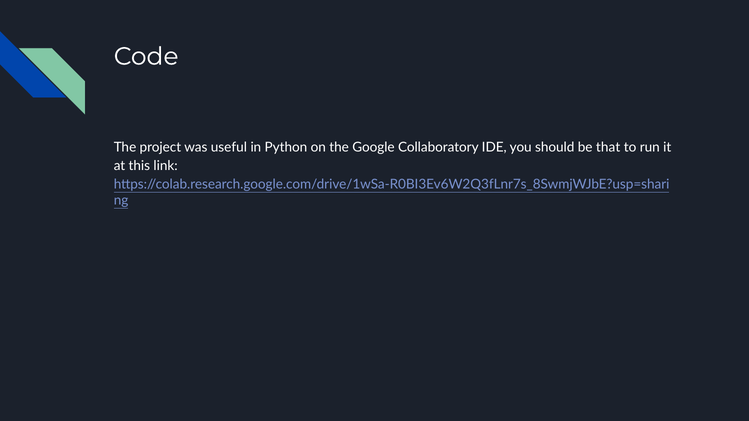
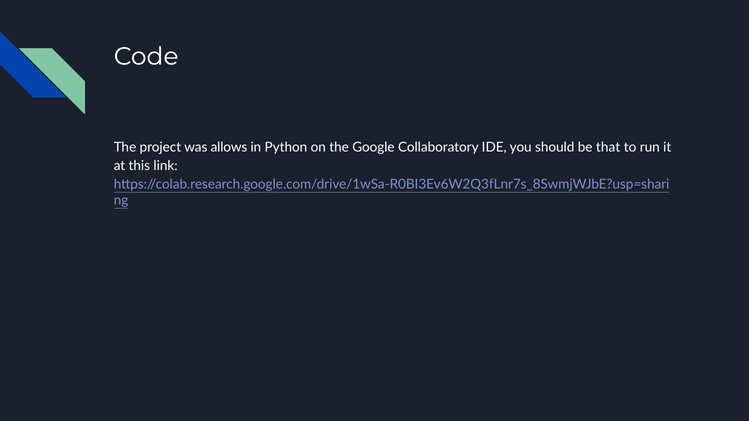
useful: useful -> allows (229, 147)
